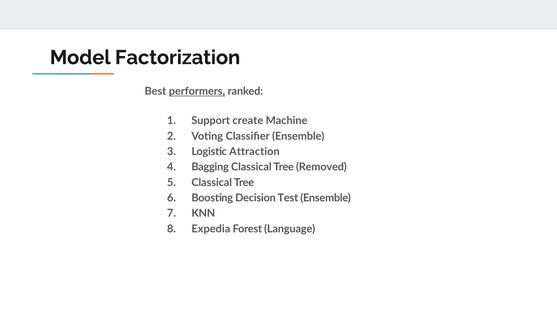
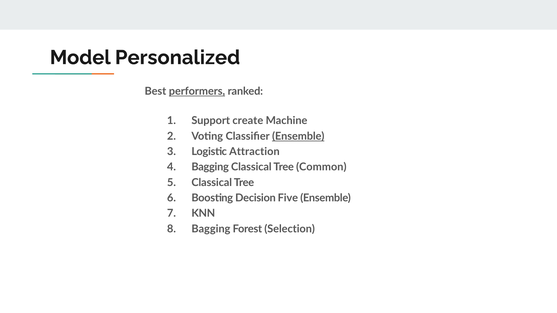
Factorization: Factorization -> Personalized (178, 58)
Ensemble underline: none -> present (298, 136)
Removed: Removed -> Common (321, 167)
Test: Test -> Five (288, 198)
Expedia: Expedia -> Bagging (211, 229)
Language: Language -> Selection (290, 229)
